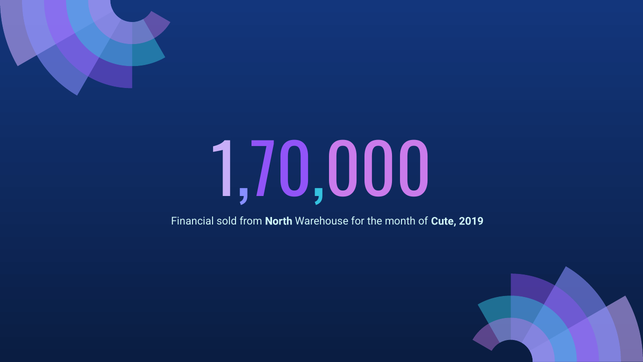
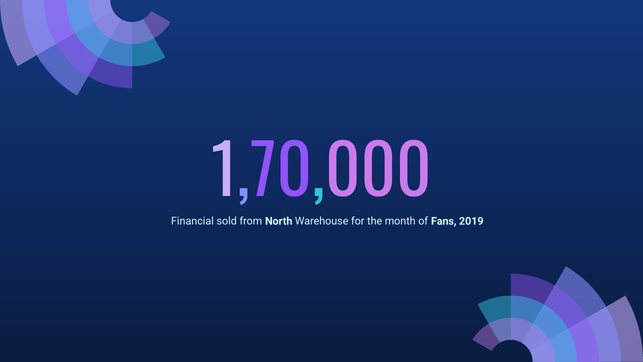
Cute: Cute -> Fans (444, 221)
